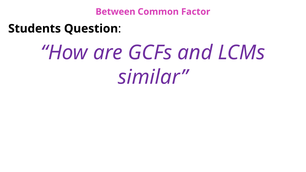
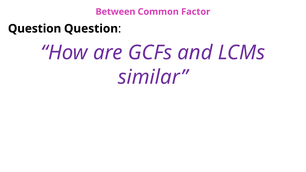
Students: Students -> Question (35, 29)
